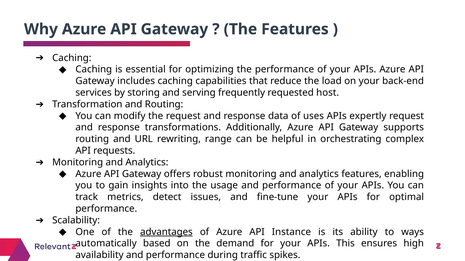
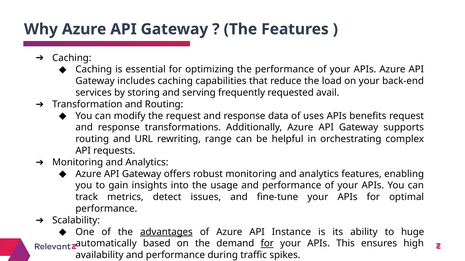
host: host -> avail (328, 93)
expertly: expertly -> benefits (368, 116)
ways: ways -> huge (413, 232)
for underline: none -> present (267, 244)
